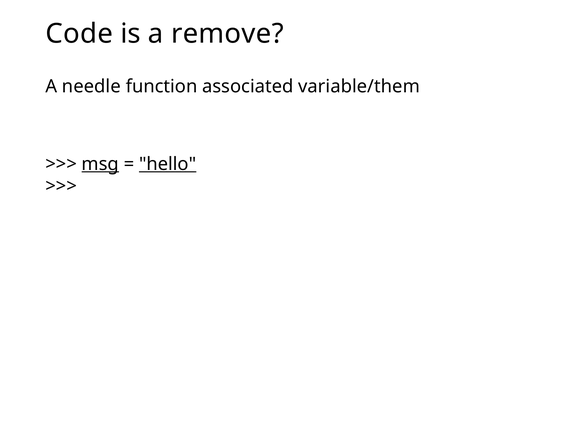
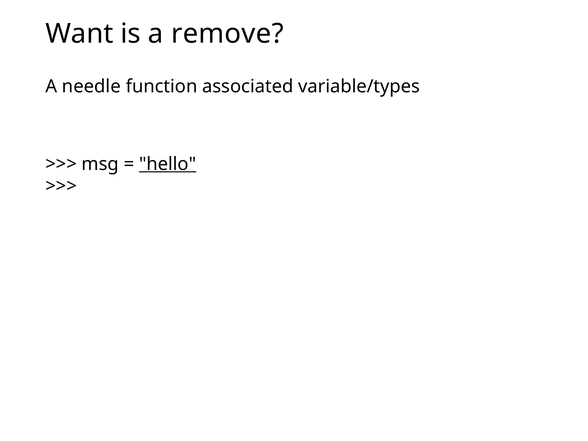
Code: Code -> Want (79, 34)
variable/them: variable/them -> variable/types (359, 86)
msg underline: present -> none (100, 164)
